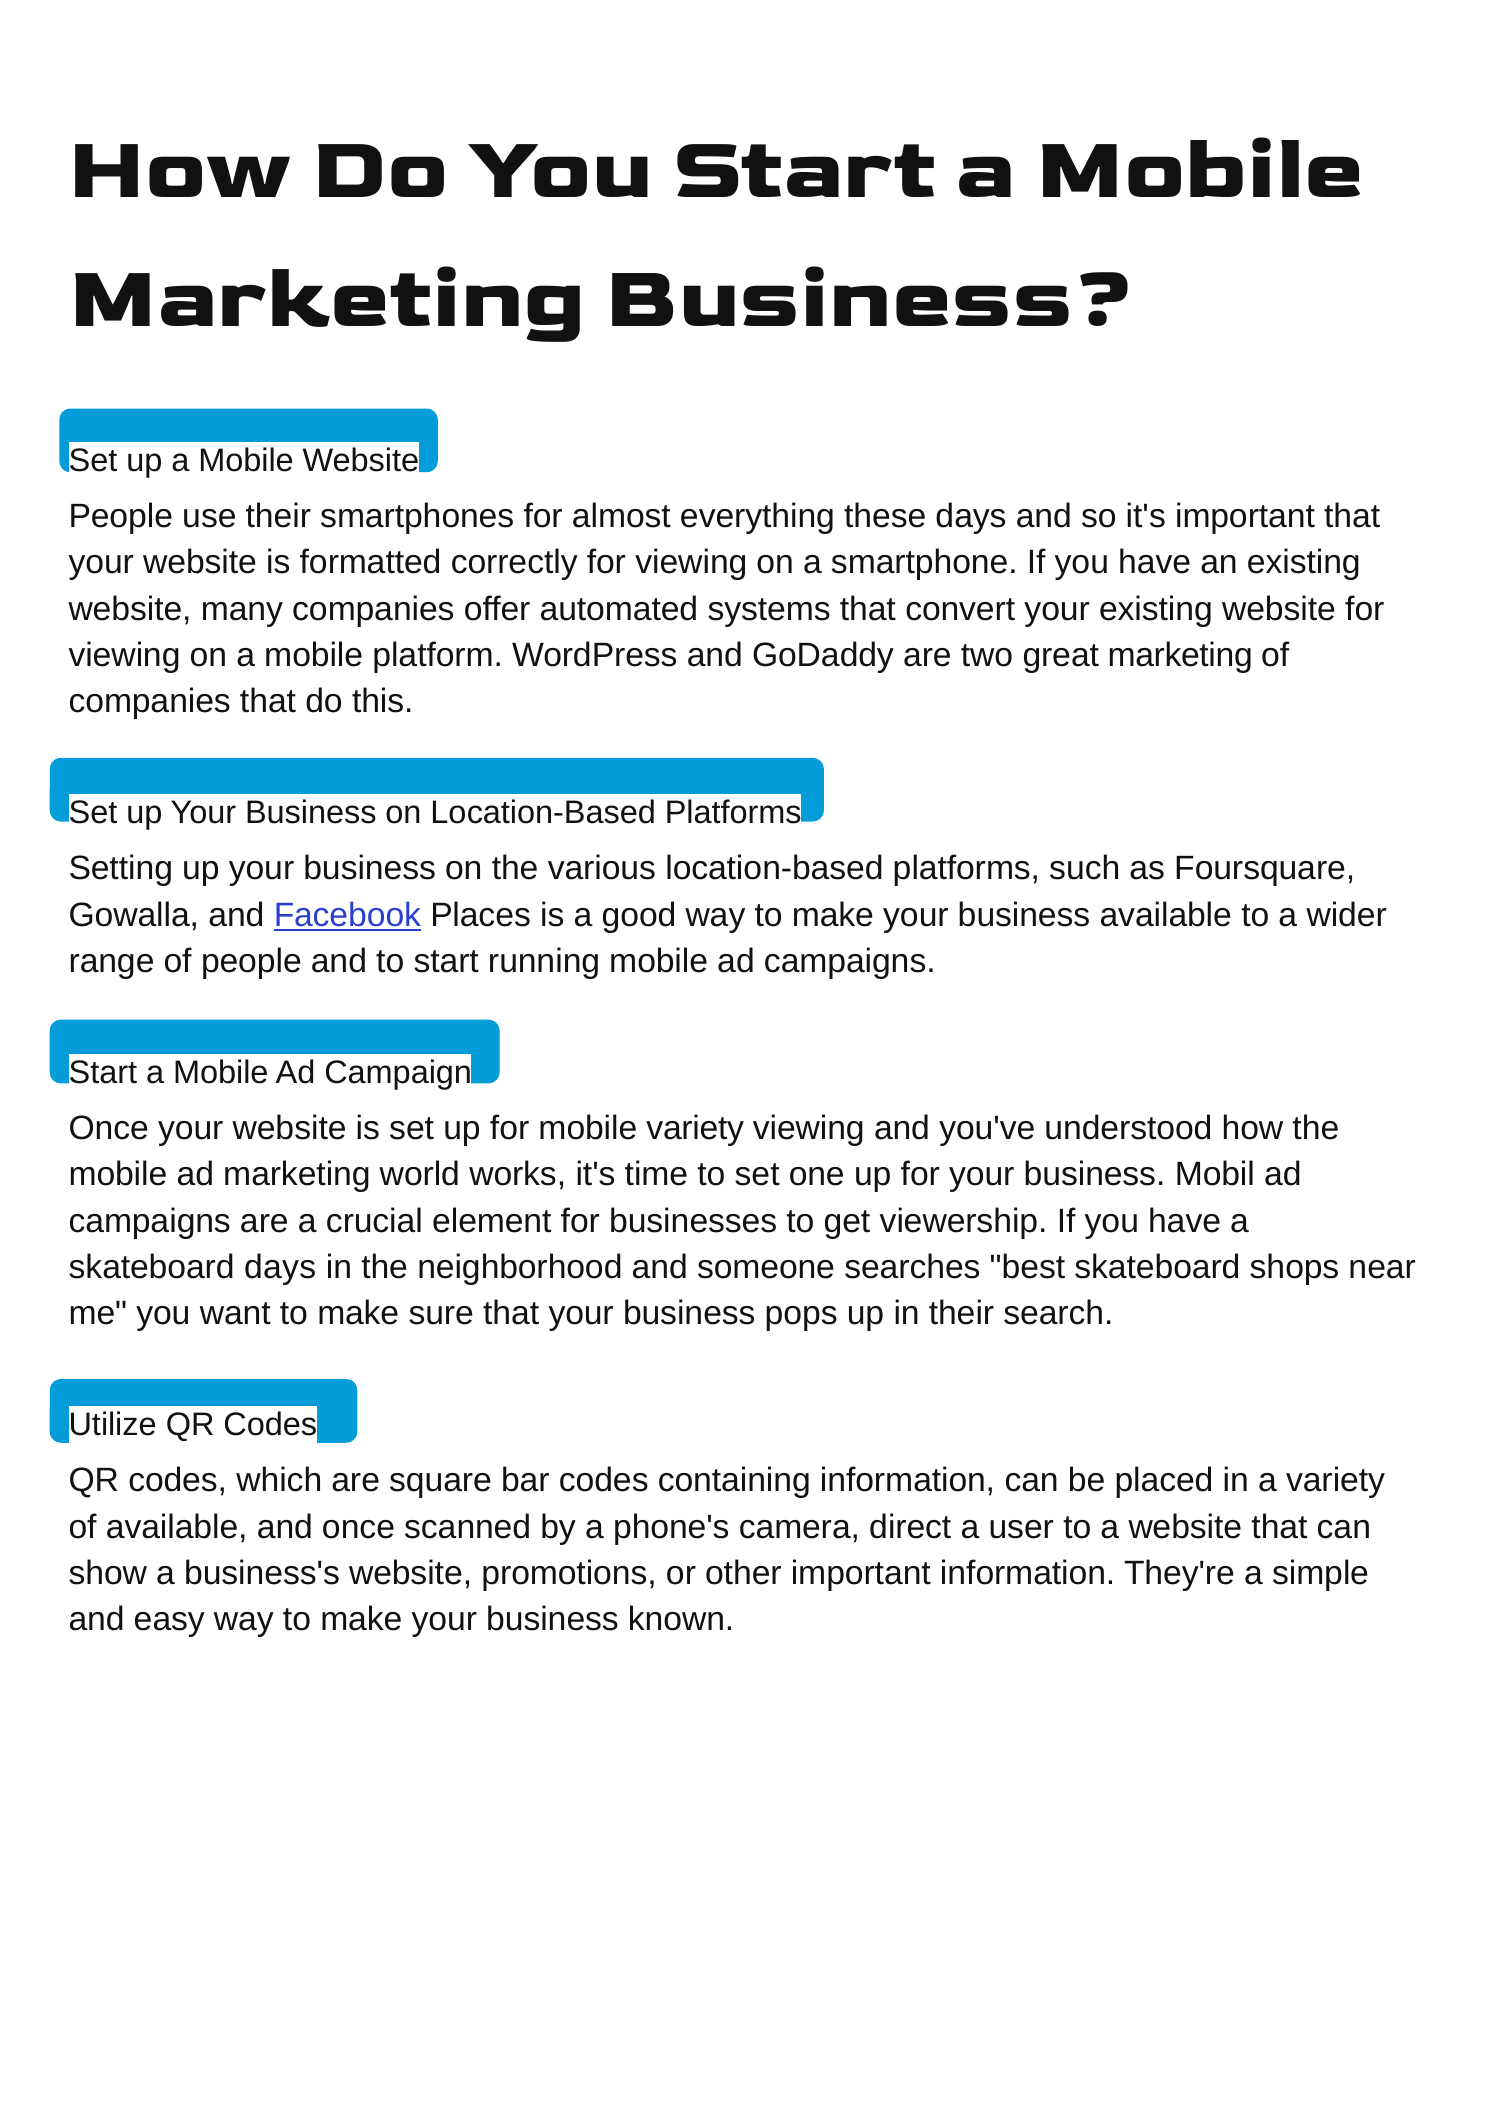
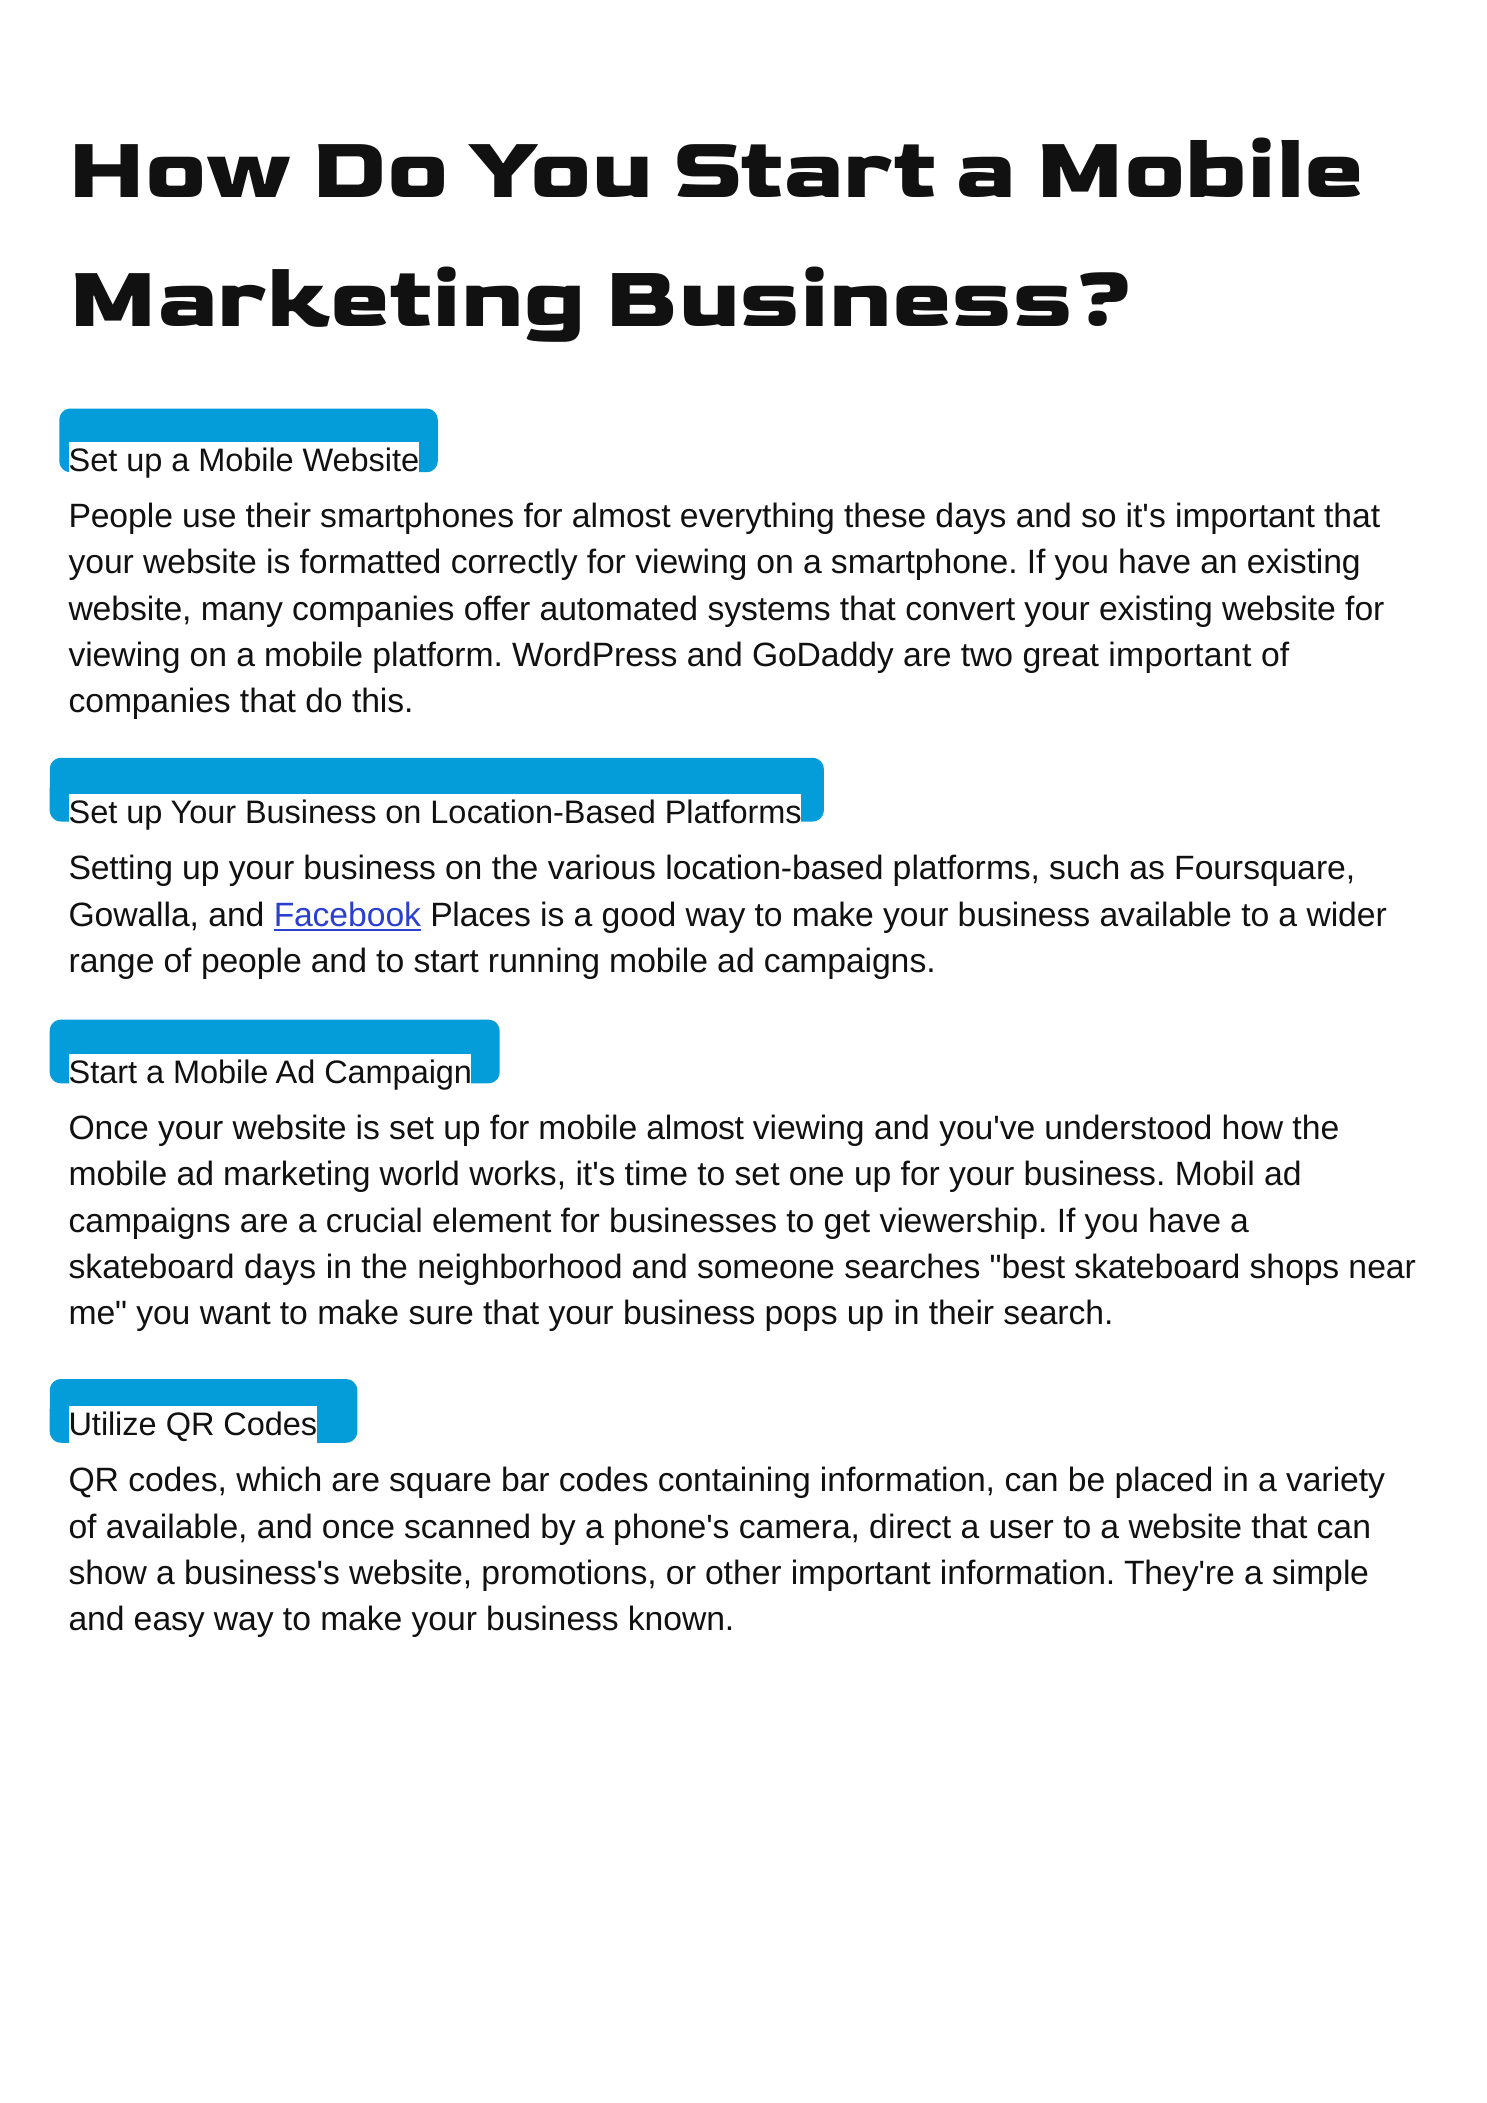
great marketing: marketing -> important (1180, 656)
mobile variety: variety -> almost (695, 1128)
